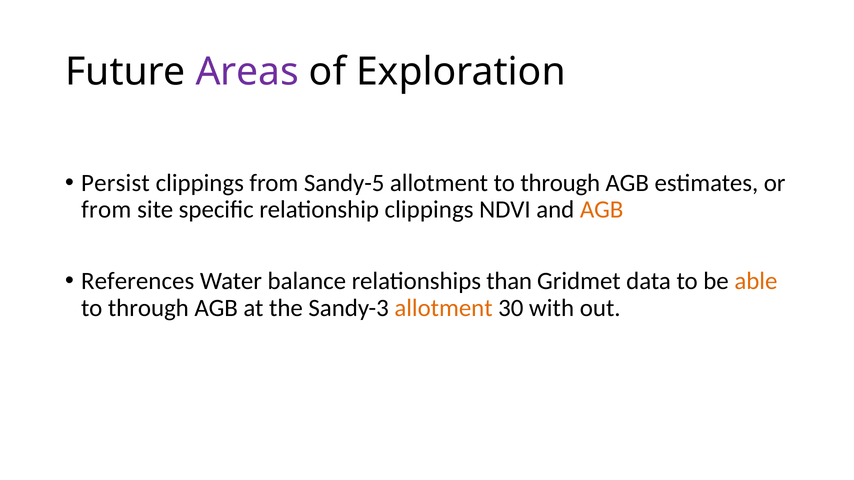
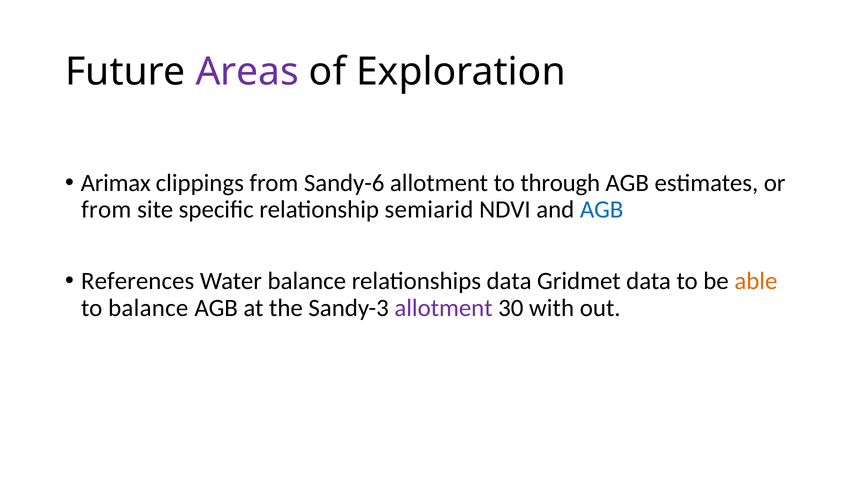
Persist: Persist -> Arimax (116, 183)
Sandy-5: Sandy-5 -> Sandy-6 (344, 183)
relationship clippings: clippings -> semiarid (429, 210)
AGB colour: orange -> blue (602, 210)
relationships than: than -> data (509, 281)
through: through -> balance (148, 308)
allotment colour: orange -> purple (444, 308)
